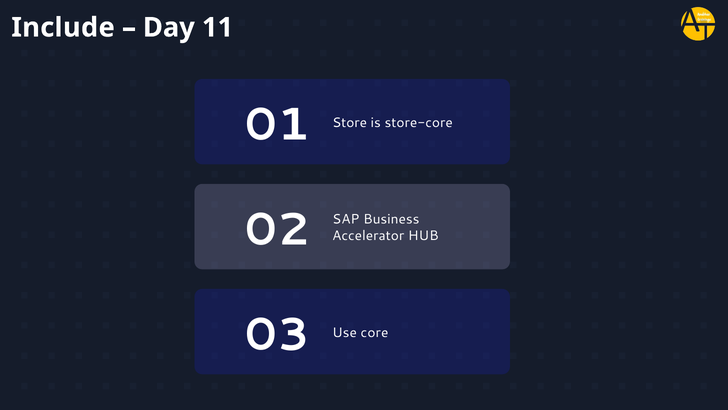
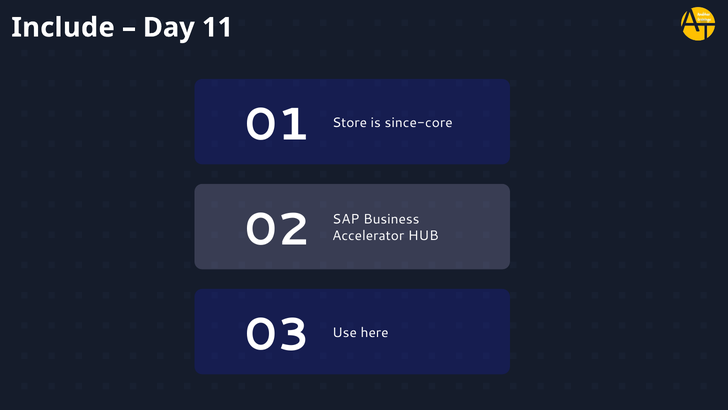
store-core: store-core -> since-core (419, 122)
core: core -> here (375, 332)
